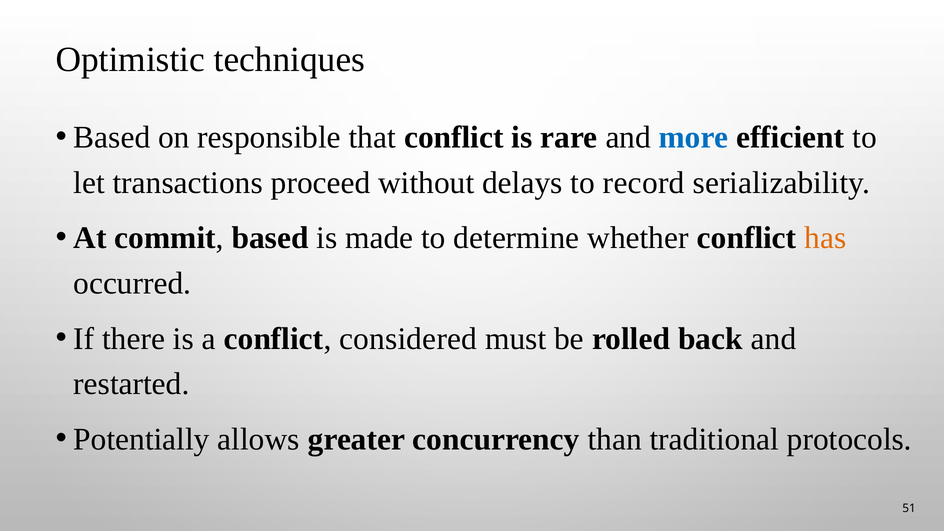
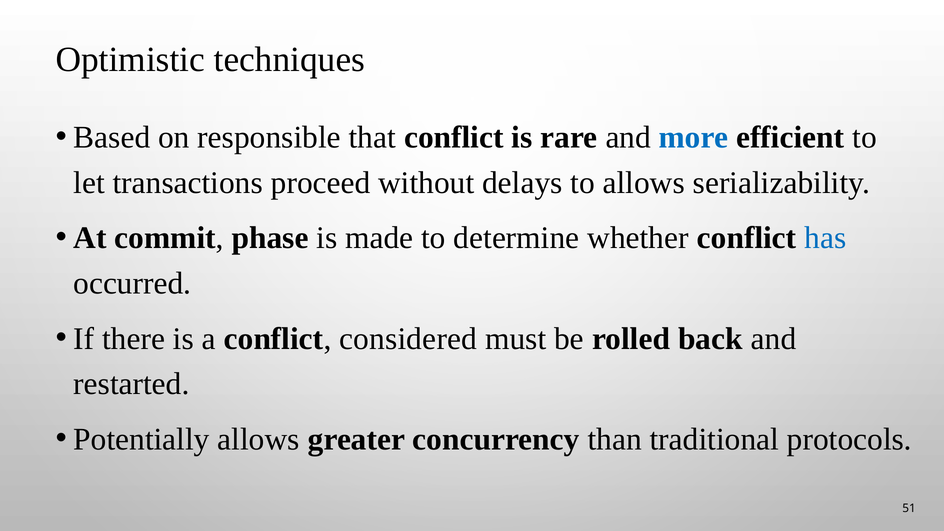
to record: record -> allows (644, 183)
commit based: based -> phase (270, 238)
has colour: orange -> blue (825, 238)
